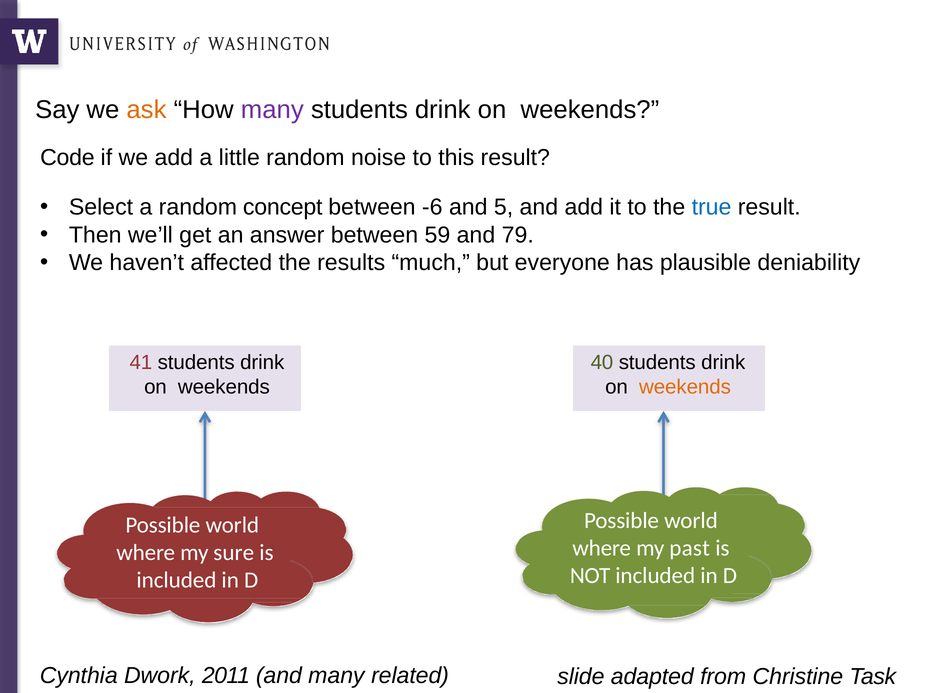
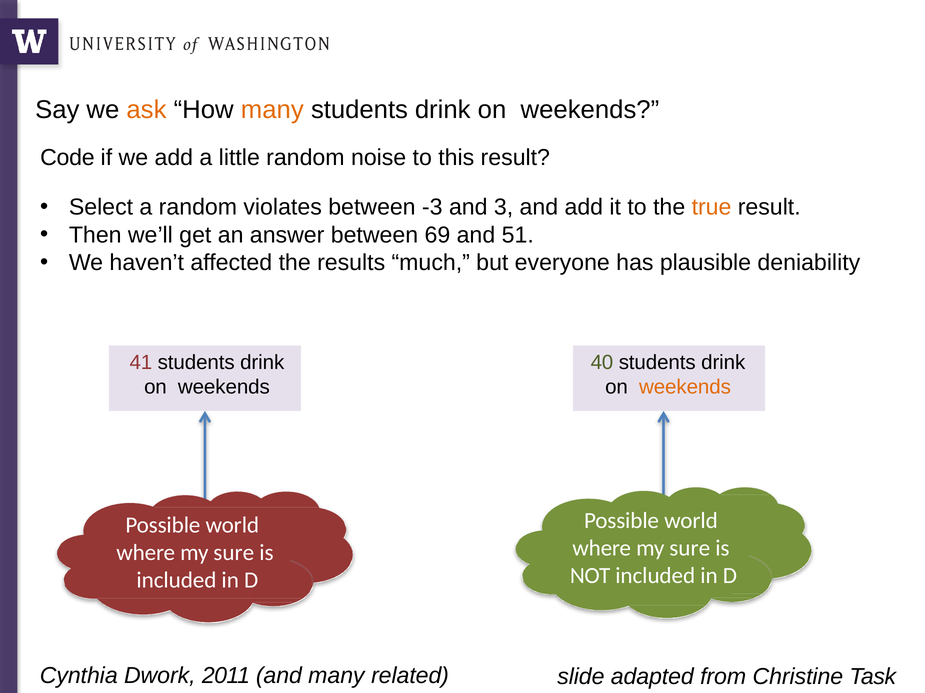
many colour: purple -> orange (272, 110)
concept: concept -> violates (283, 207)
-6: -6 -> -3 (432, 207)
5: 5 -> 3 (504, 207)
true colour: blue -> orange (712, 207)
59: 59 -> 69 (437, 235)
79: 79 -> 51 (518, 235)
past: past -> sure (690, 549)
